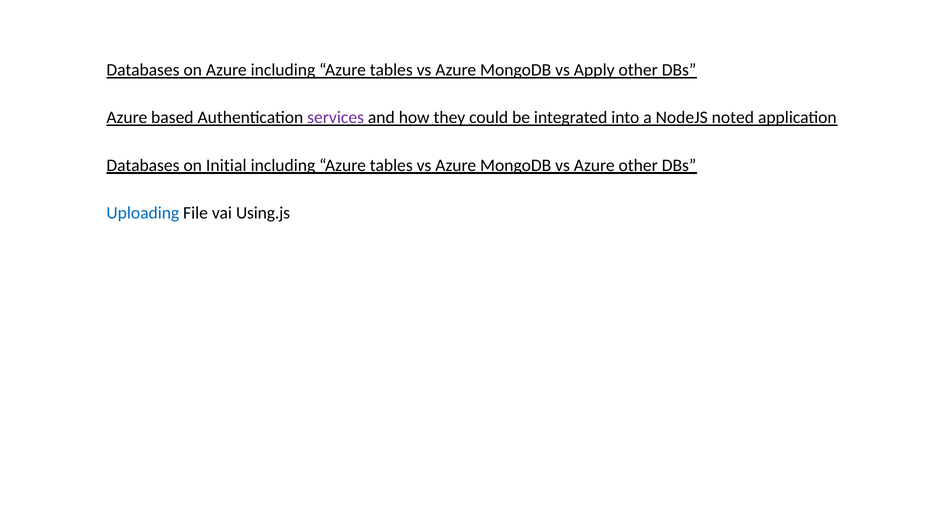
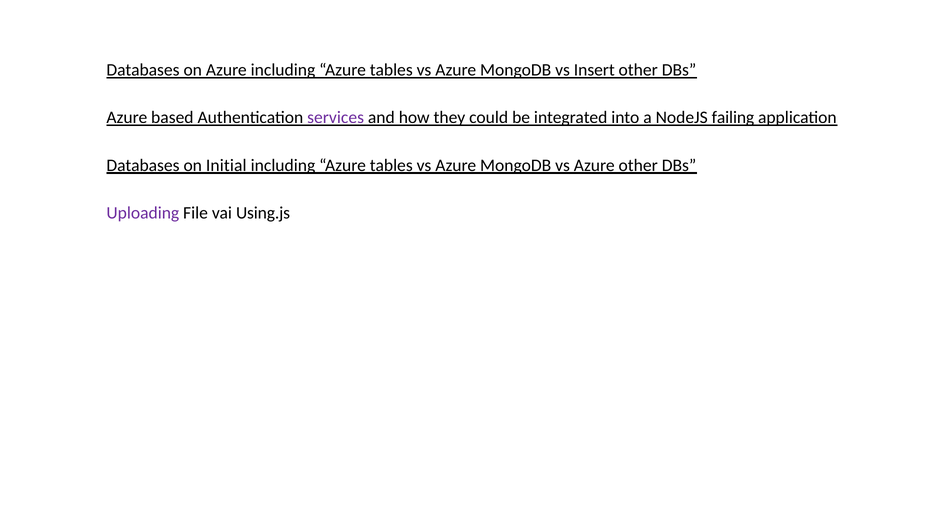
Apply: Apply -> Insert (594, 70)
noted: noted -> failing (733, 118)
Uploading colour: blue -> purple (143, 213)
